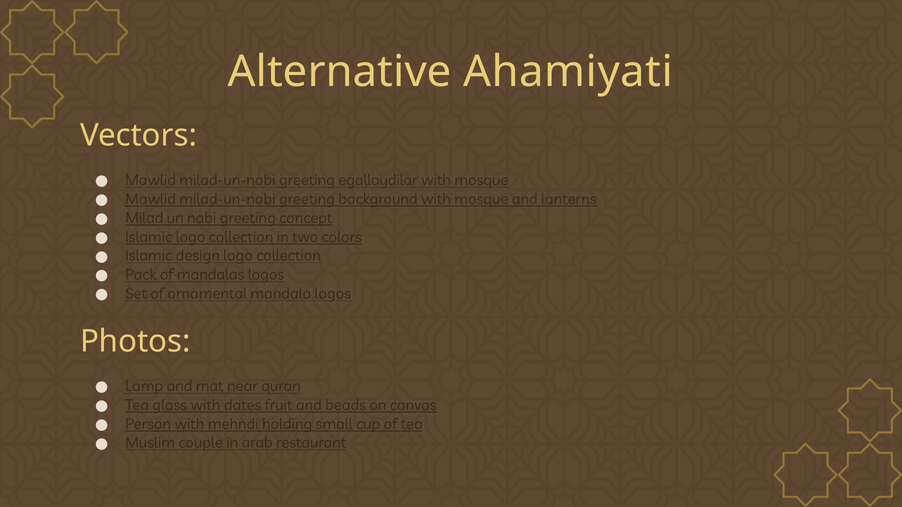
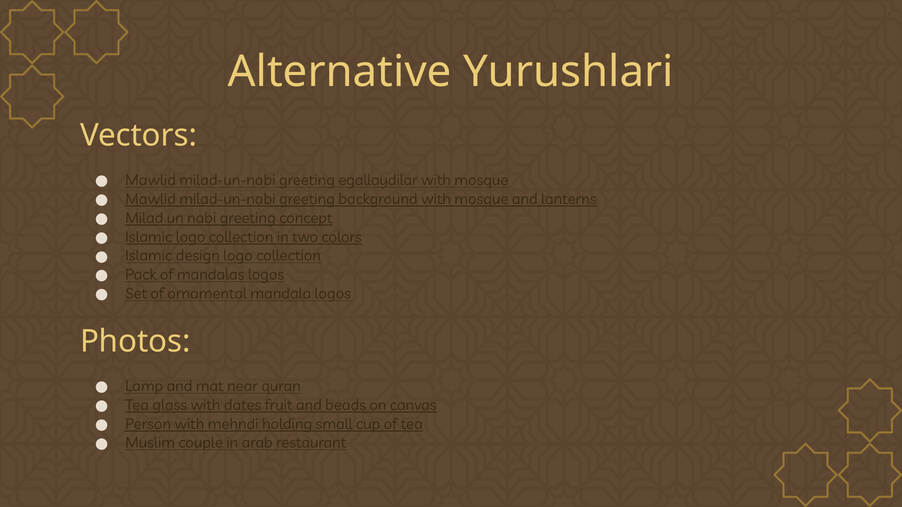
Ahamiyati: Ahamiyati -> Yurushlari (568, 72)
